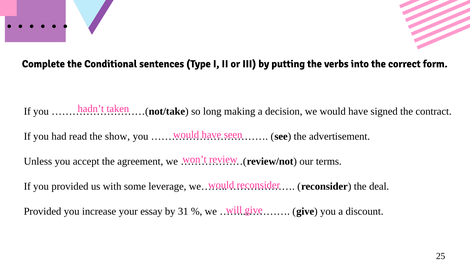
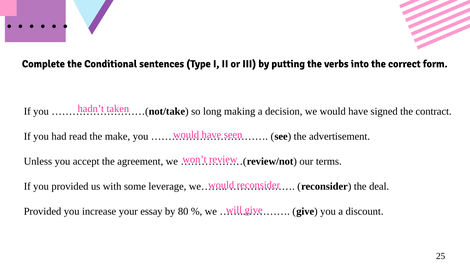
show: show -> make (117, 137)
31: 31 -> 80 (183, 212)
